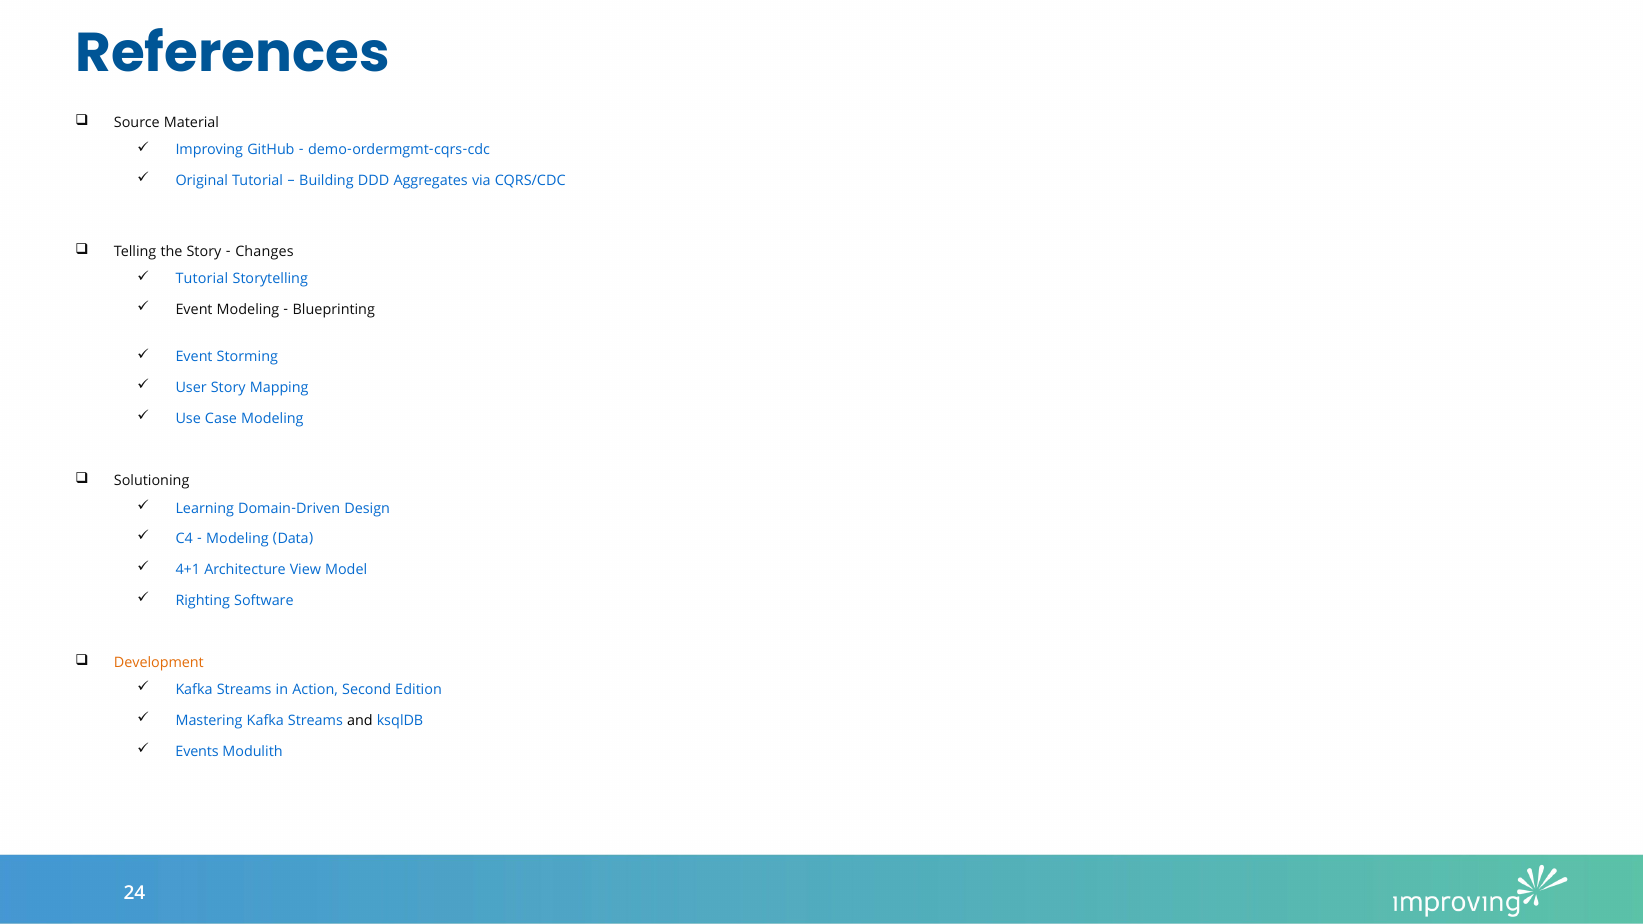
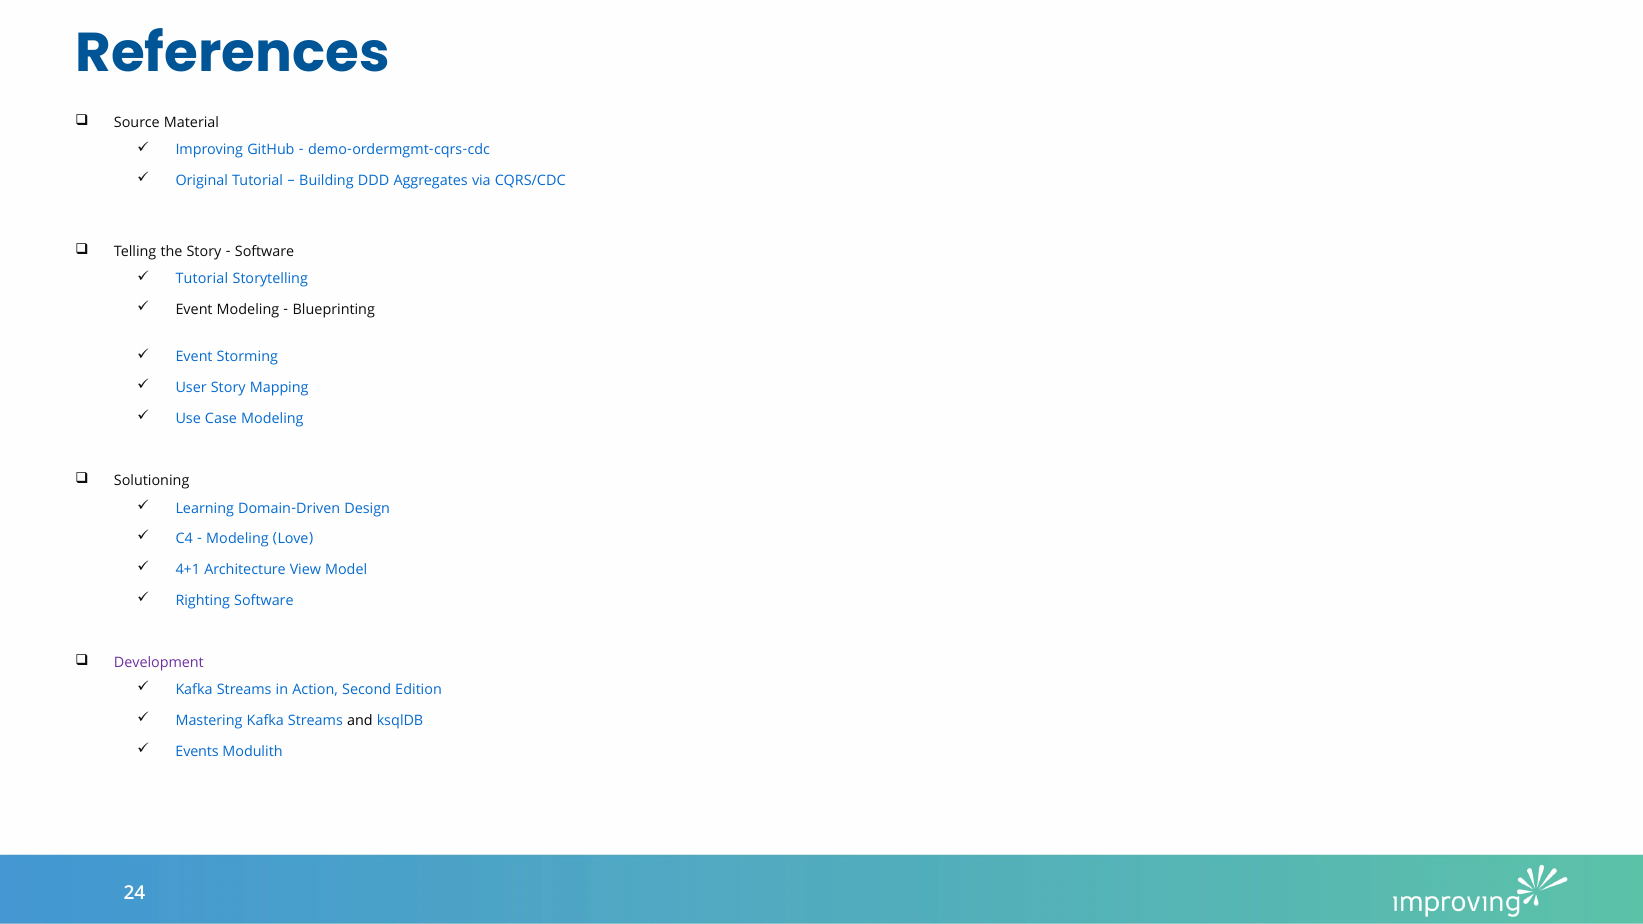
Changes: Changes -> Software (265, 252)
Data: Data -> Love (293, 539)
Development colour: orange -> purple (159, 663)
